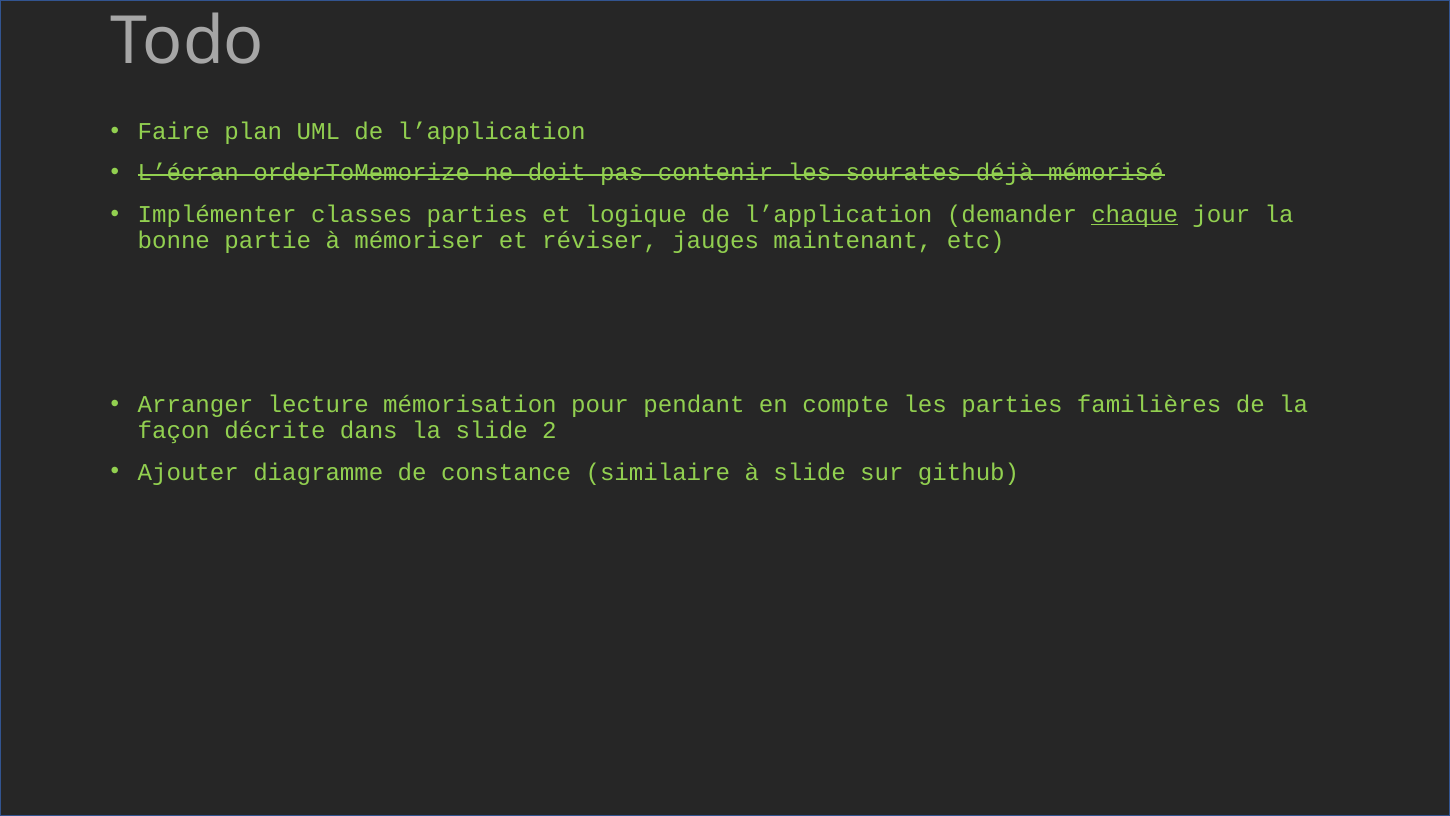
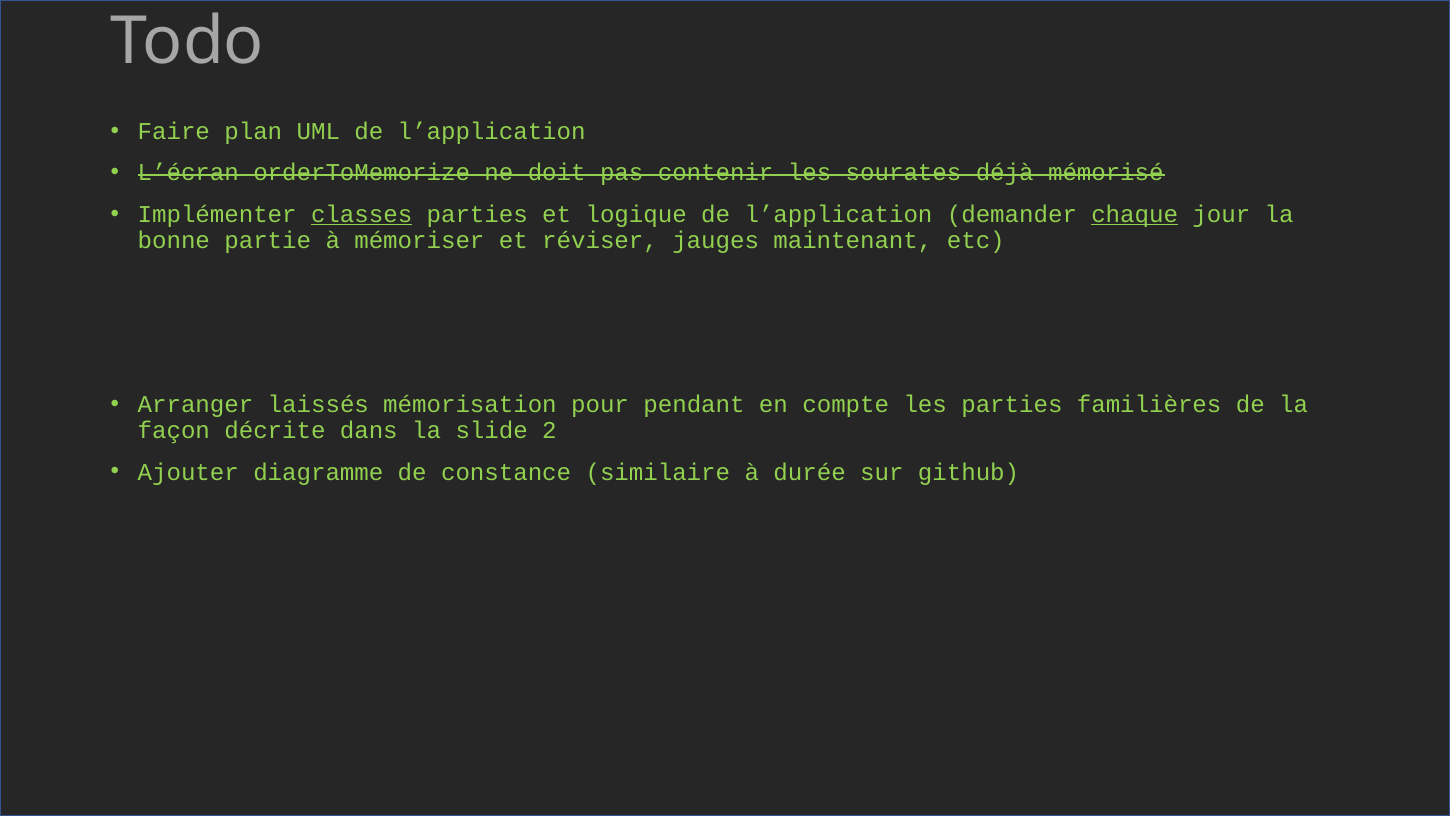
classes underline: none -> present (362, 214)
lecture: lecture -> laissés (318, 405)
à slide: slide -> durée (810, 472)
